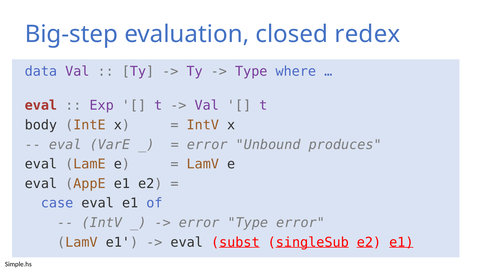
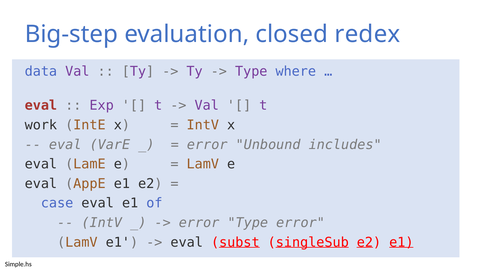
body: body -> work (41, 125)
produces: produces -> includes (345, 145)
